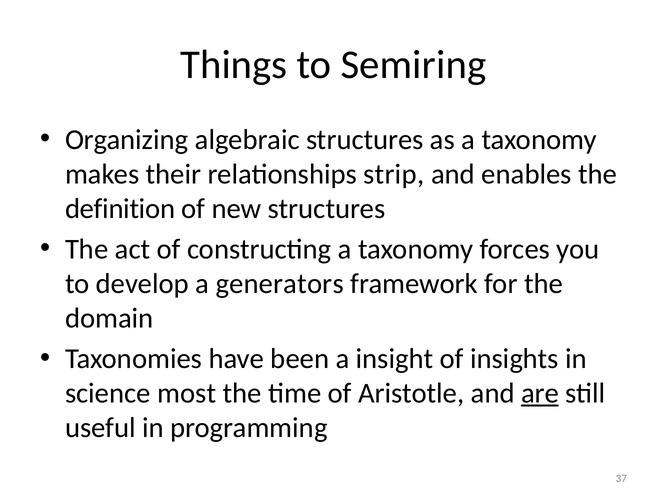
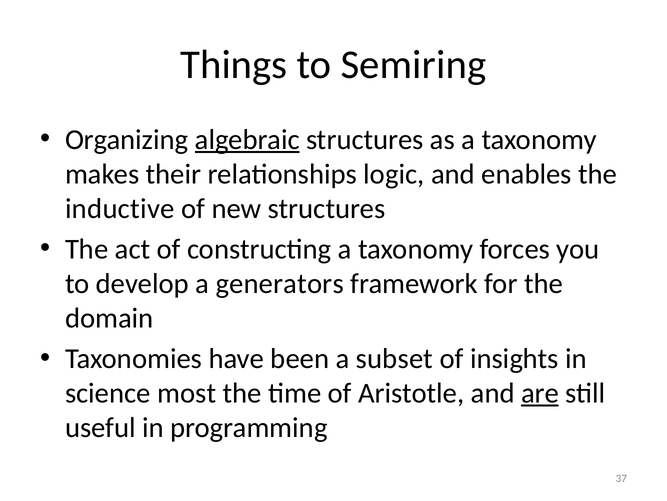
algebraic underline: none -> present (247, 139)
strip: strip -> logic (394, 174)
definition: definition -> inductive (120, 208)
insight: insight -> subset (394, 358)
